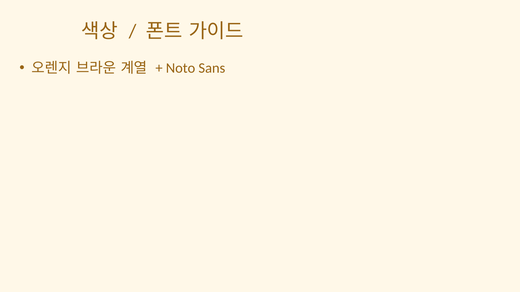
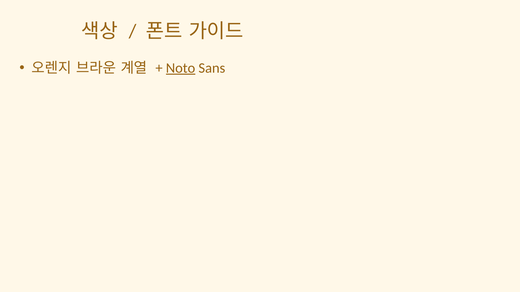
Noto underline: none -> present (181, 68)
